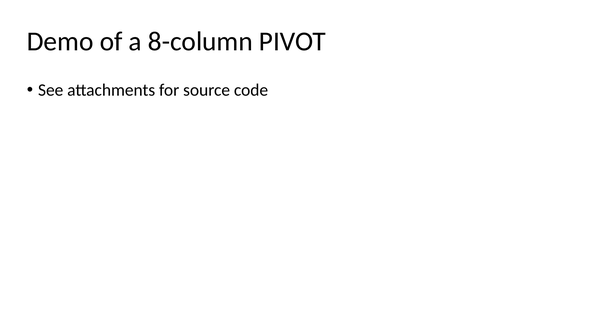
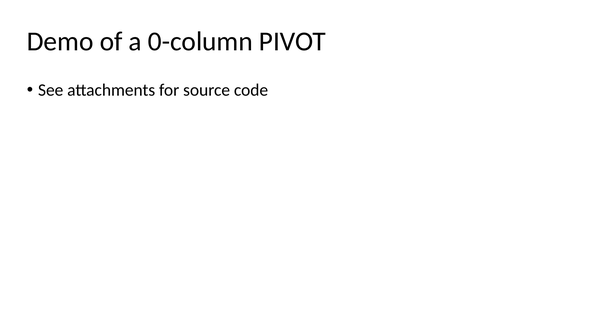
8-column: 8-column -> 0-column (200, 41)
